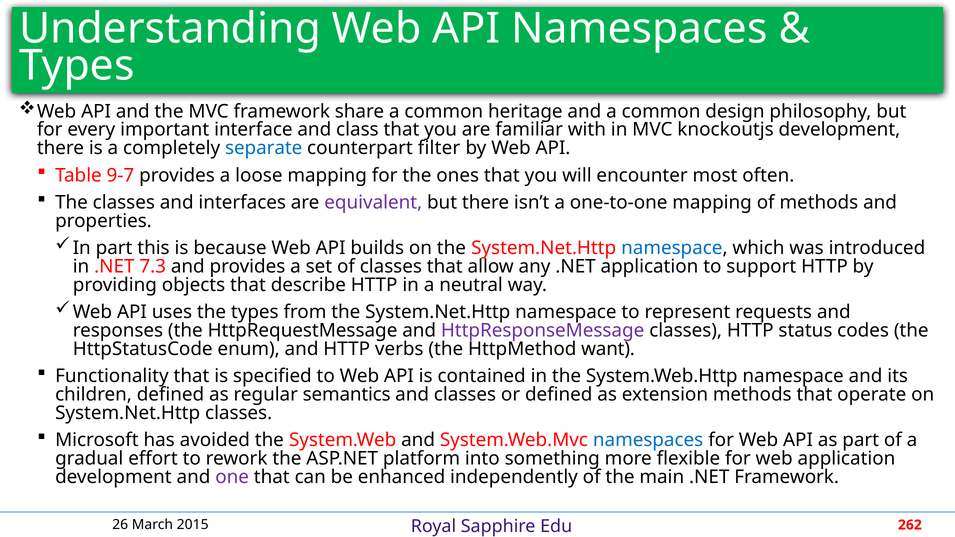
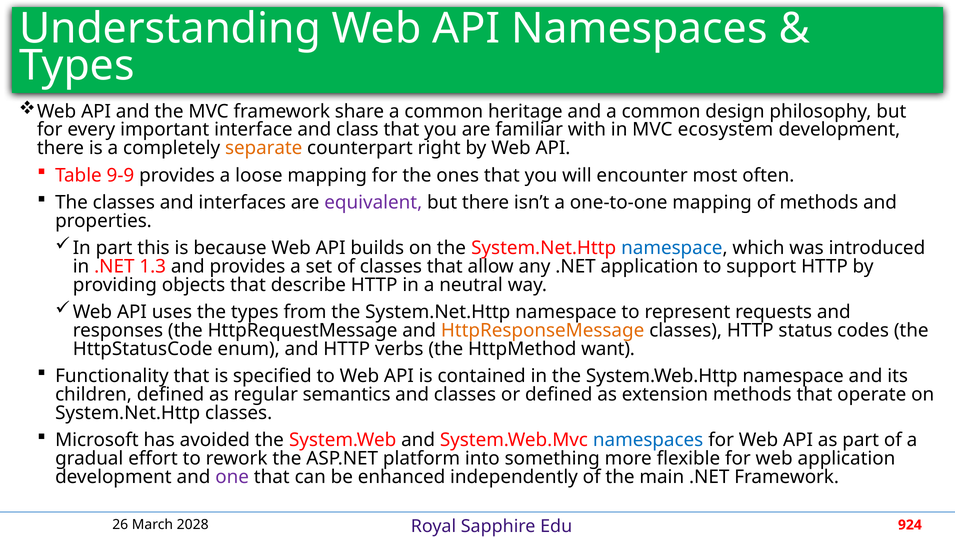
knockoutjs: knockoutjs -> ecosystem (725, 130)
separate colour: blue -> orange (264, 148)
filter: filter -> right (439, 148)
9-7: 9-7 -> 9-9 (120, 175)
7.3: 7.3 -> 1.3 (153, 267)
HttpResponseMessage colour: purple -> orange (543, 331)
2015: 2015 -> 2028 (193, 525)
262: 262 -> 924 (910, 525)
